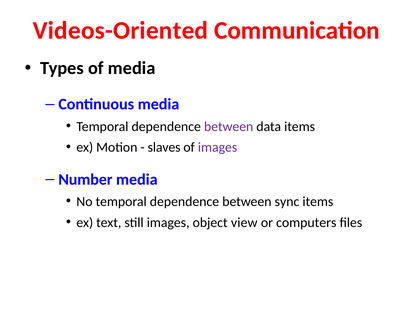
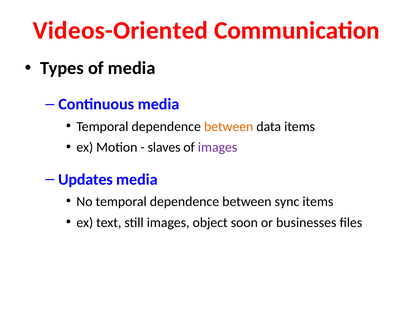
between colour: purple -> orange (229, 126)
Number: Number -> Updates (85, 179)
view: view -> soon (244, 222)
computers: computers -> businesses (306, 222)
